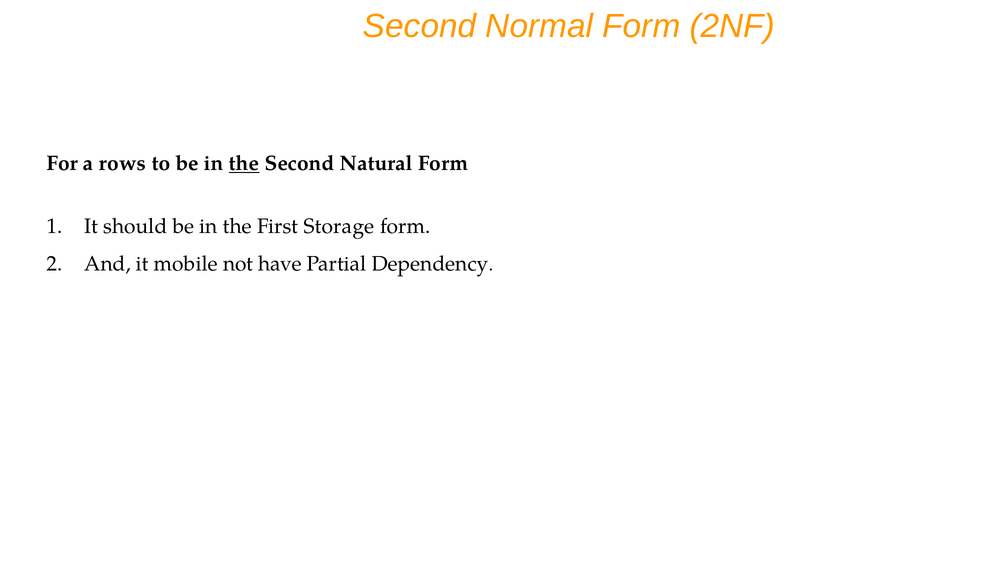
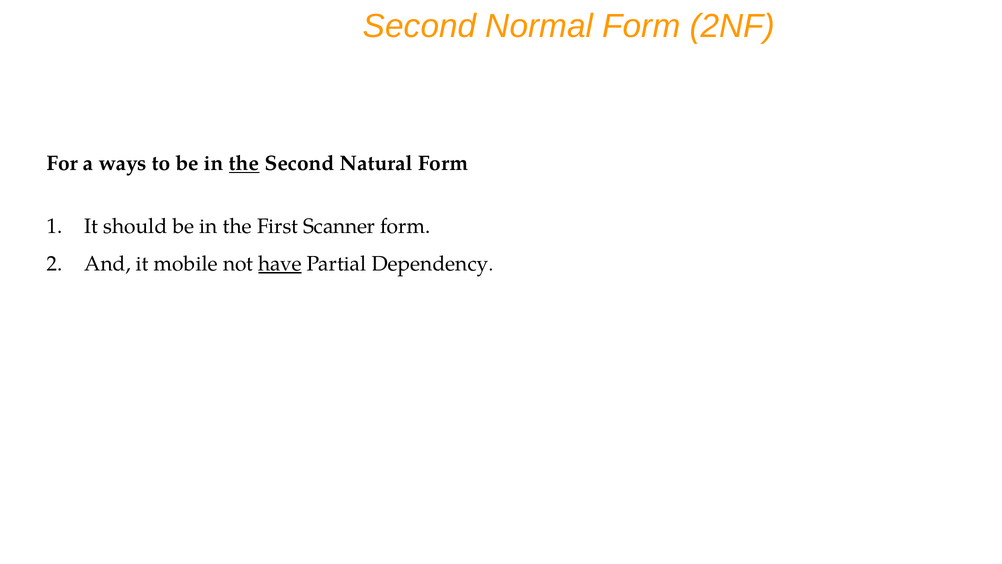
rows: rows -> ways (123, 163)
Storage: Storage -> Scanner (339, 226)
have underline: none -> present (280, 264)
